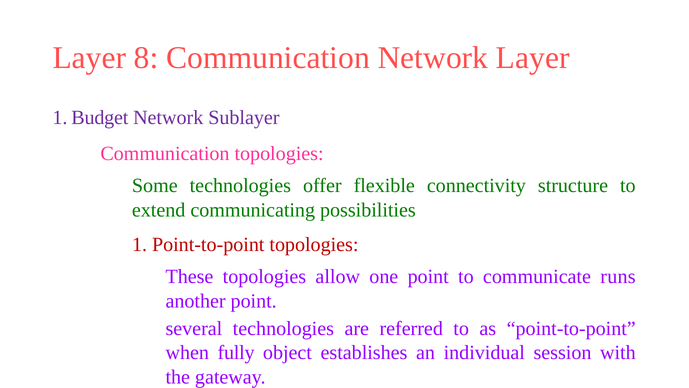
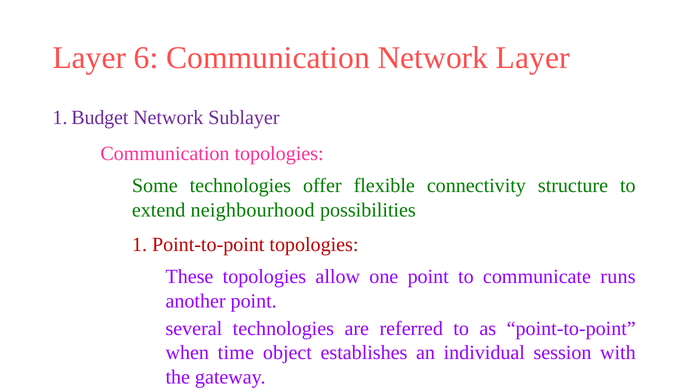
8: 8 -> 6 (146, 58)
communicating: communicating -> neighbourhood (253, 210)
fully: fully -> time (236, 352)
